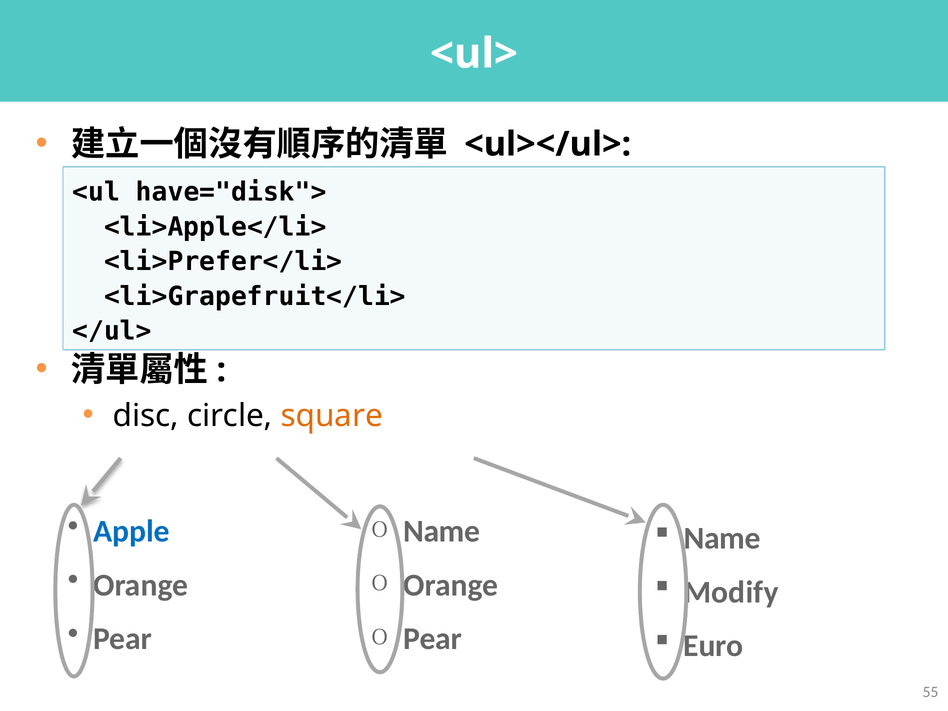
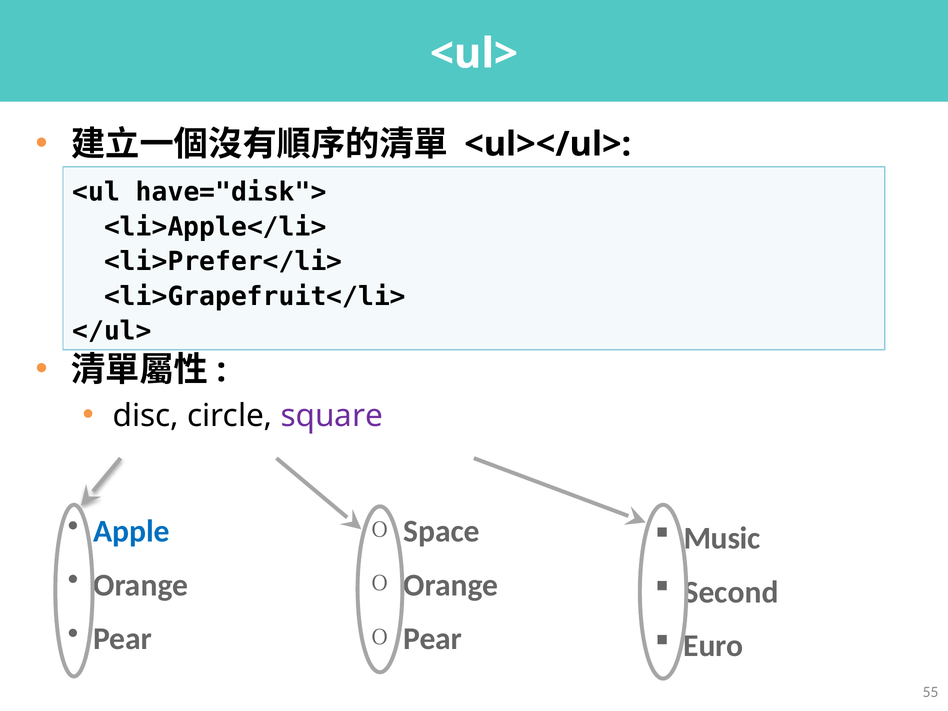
square colour: orange -> purple (332, 416)
Name: Name -> Space (442, 531)
Name: Name -> Music (722, 538)
Modify: Modify -> Second (731, 592)
